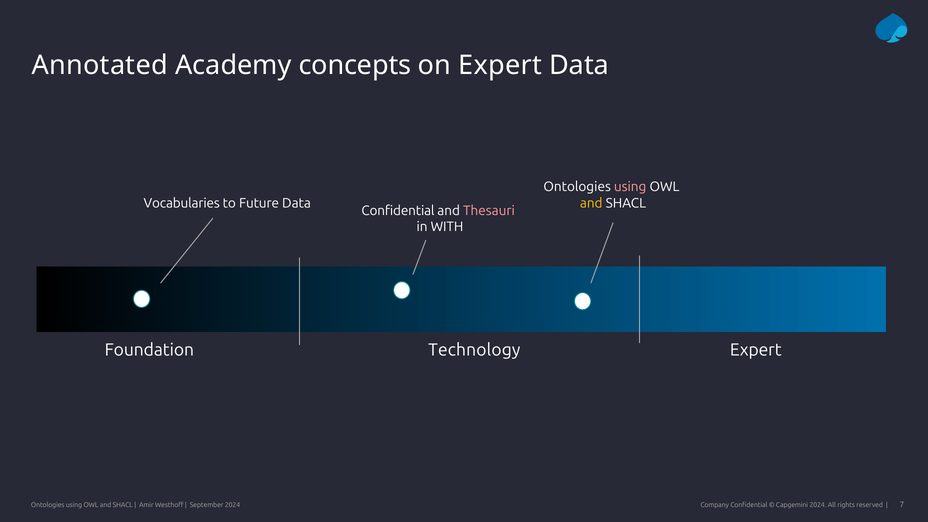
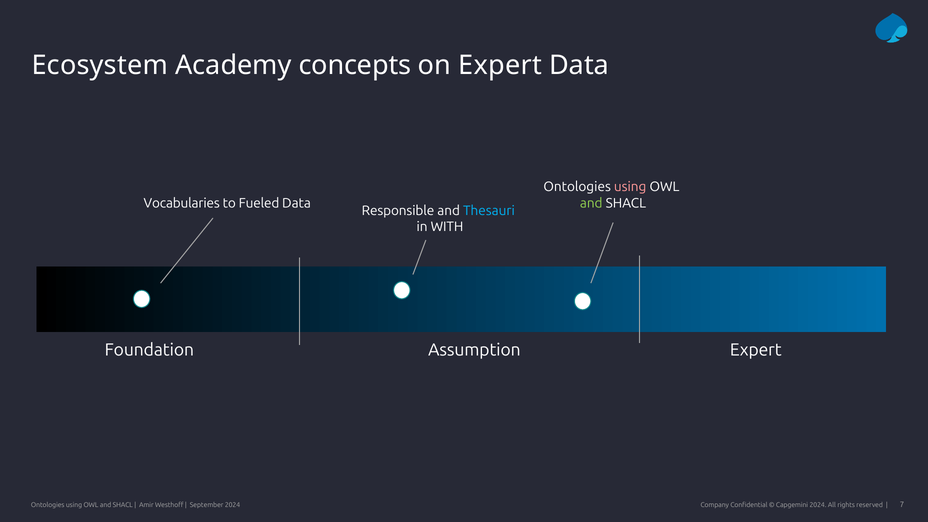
Annotated: Annotated -> Ecosystem (100, 65)
Future: Future -> Fueled (259, 203)
and colour: yellow -> light green (591, 203)
Confidential: Confidential -> Responsible (398, 211)
Thesauri colour: pink -> light blue (489, 211)
Technology: Technology -> Assumption (474, 350)
